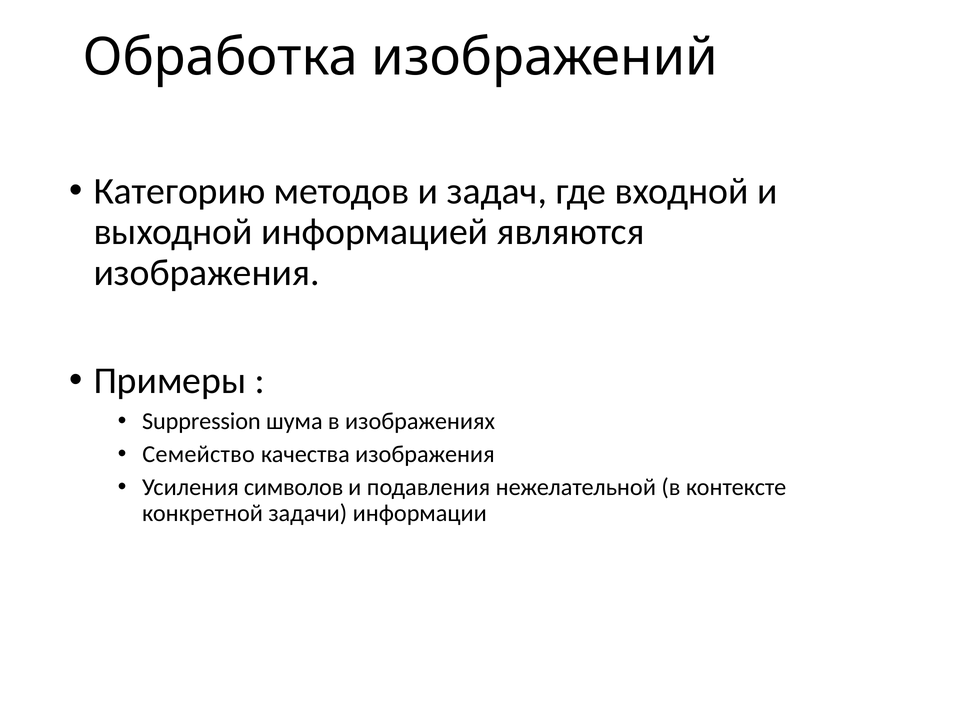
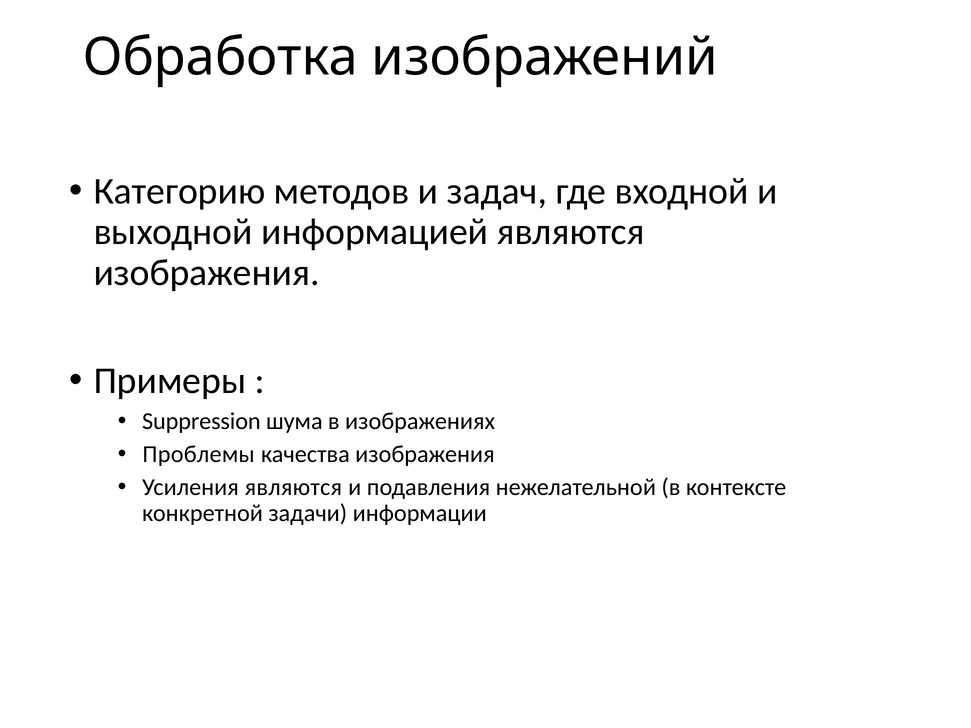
Семейство: Семейство -> Проблемы (199, 454)
Усиления символов: символов -> являются (293, 487)
